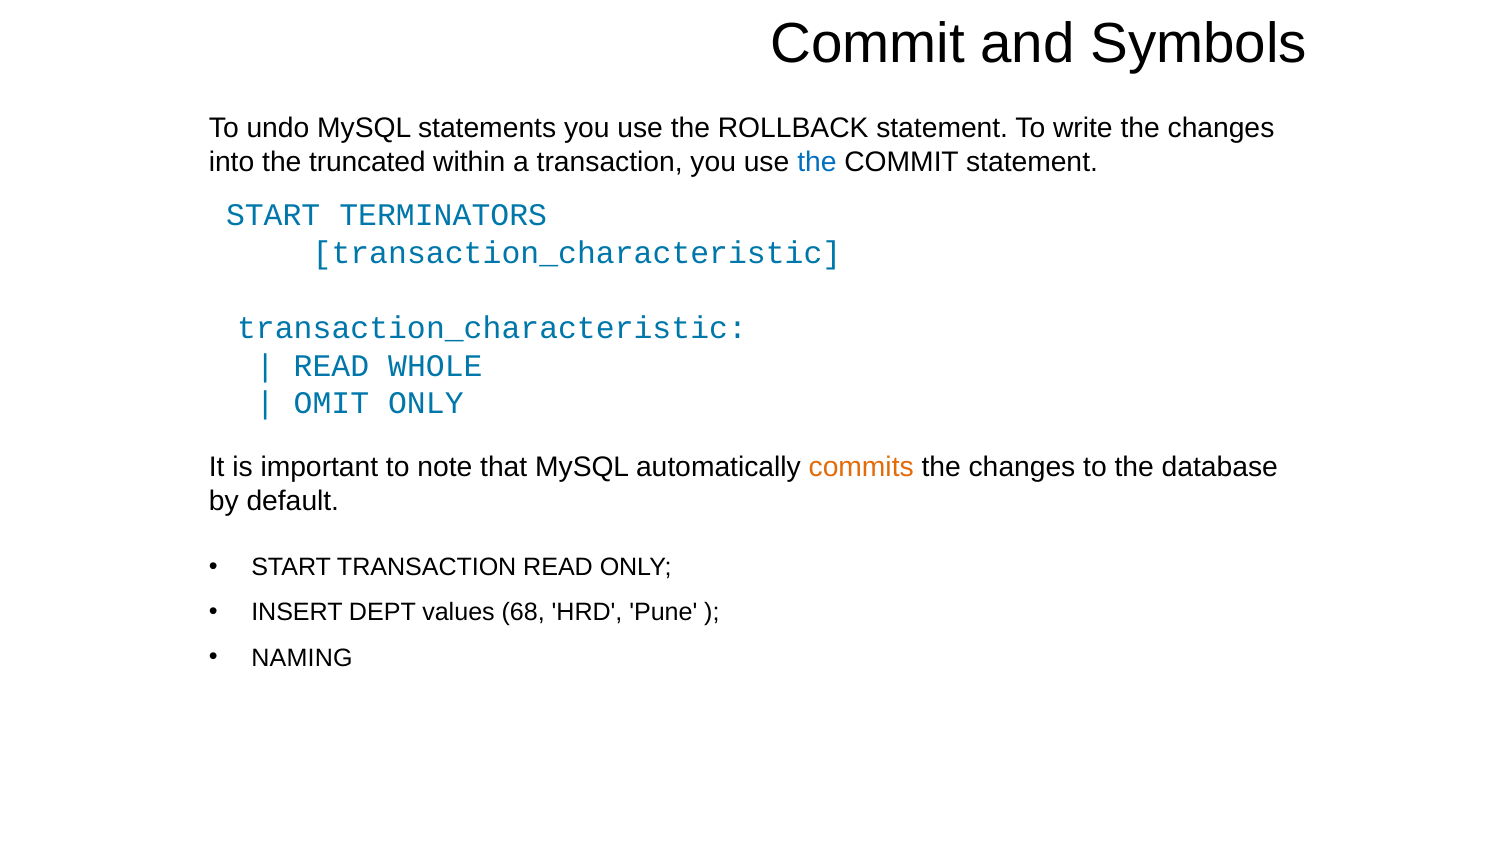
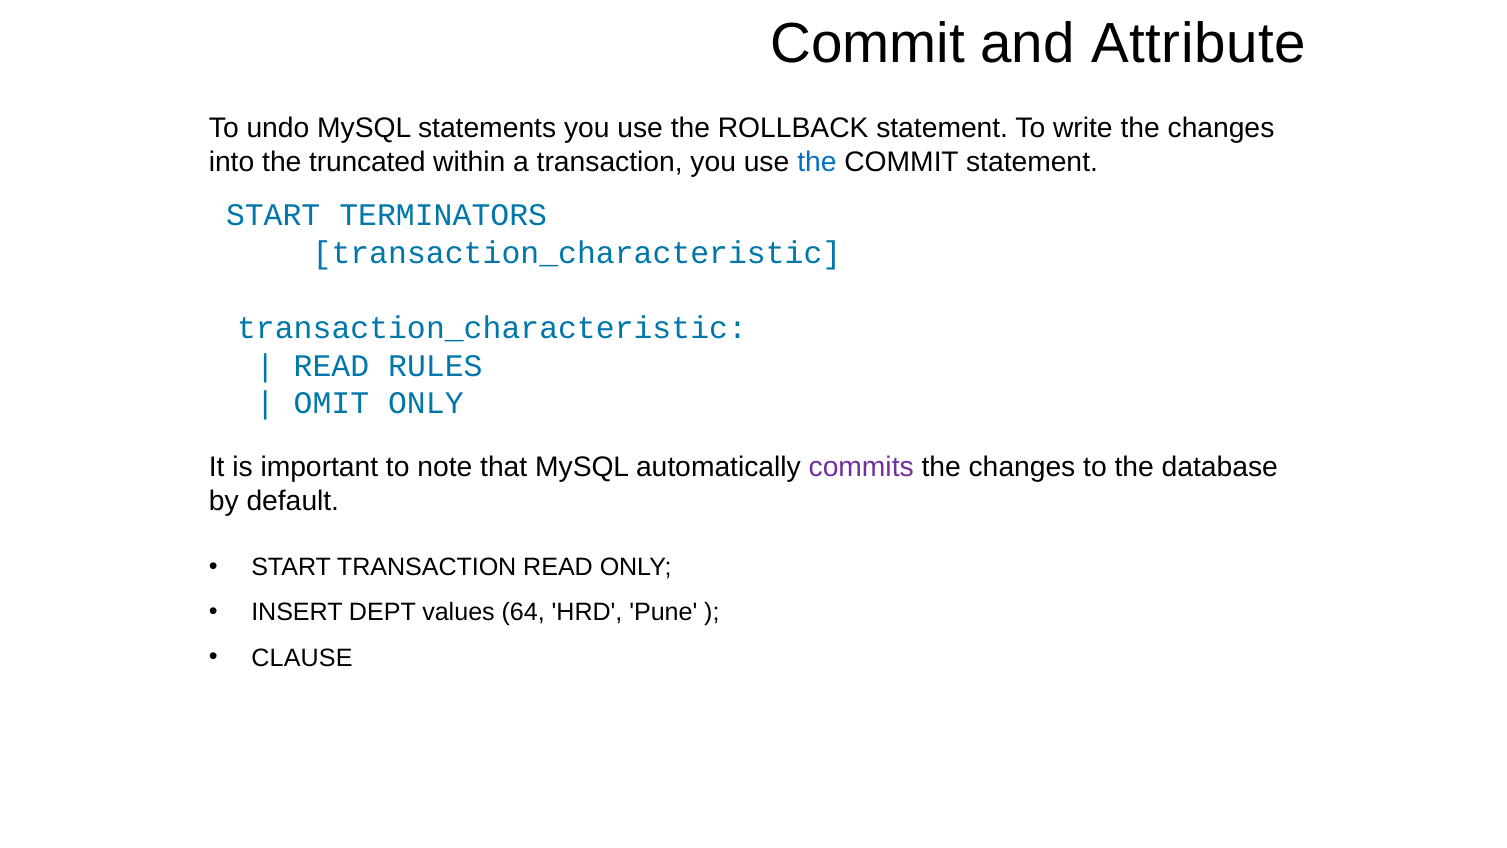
Symbols: Symbols -> Attribute (1198, 43)
WHOLE: WHOLE -> RULES (435, 366)
commits colour: orange -> purple (861, 467)
68: 68 -> 64 (523, 612)
NAMING: NAMING -> CLAUSE (302, 658)
